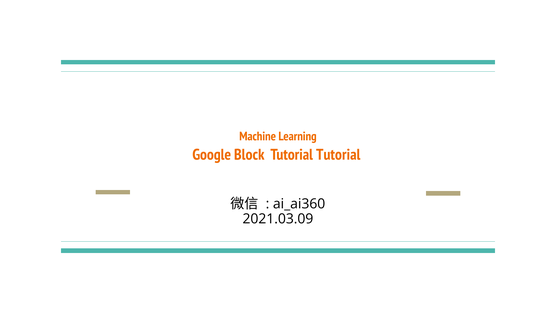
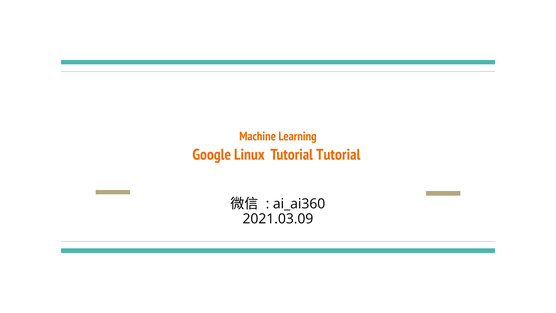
Block: Block -> Linux (249, 155)
